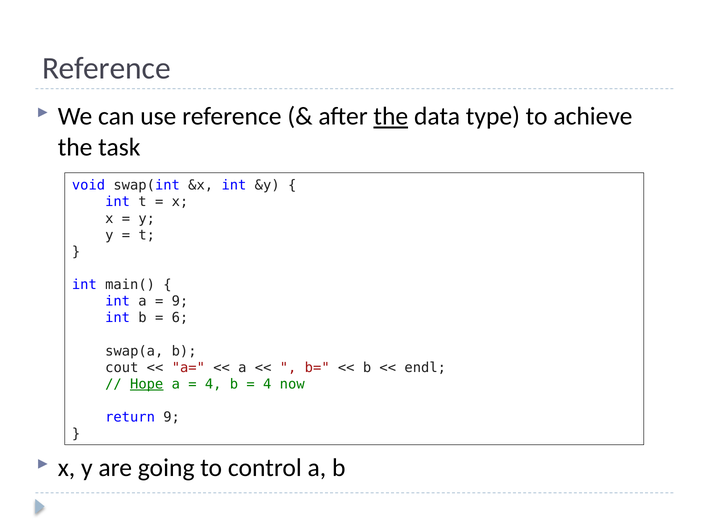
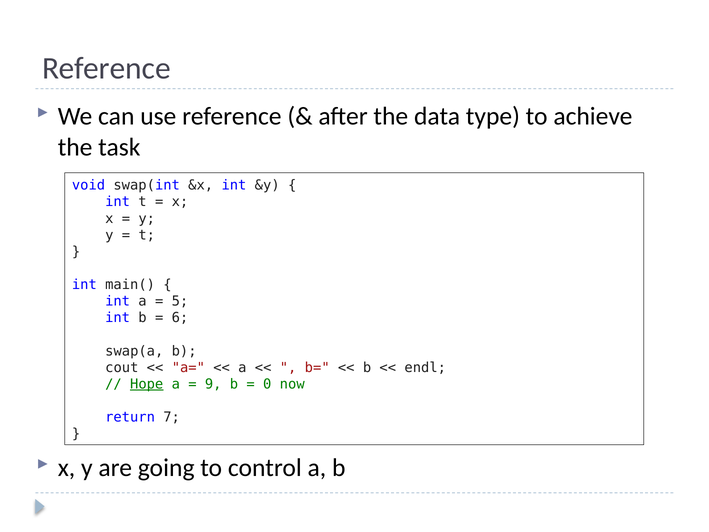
the underline: present -> none (391, 116)
9: 9 -> 5 (180, 301)
4: 4 -> 9 (213, 384)
4: 4 -> 0 (267, 384)
return 9: 9 -> 7 (172, 417)
